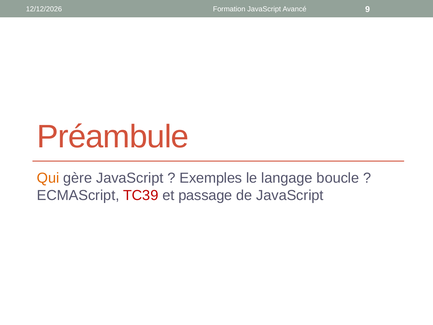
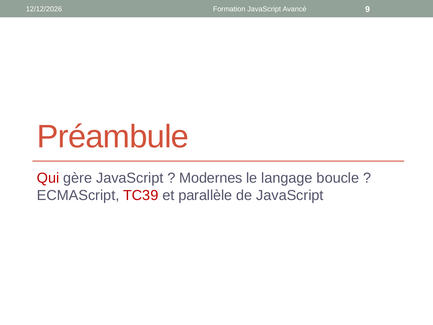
Qui colour: orange -> red (48, 178)
Exemples: Exemples -> Modernes (211, 178)
passage: passage -> parallèle (205, 195)
